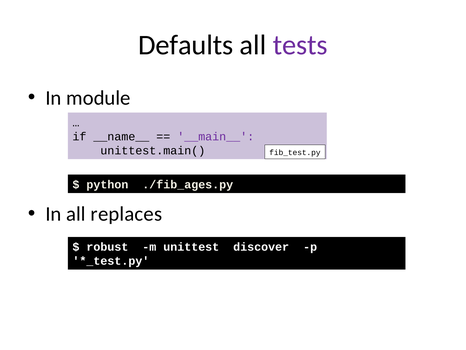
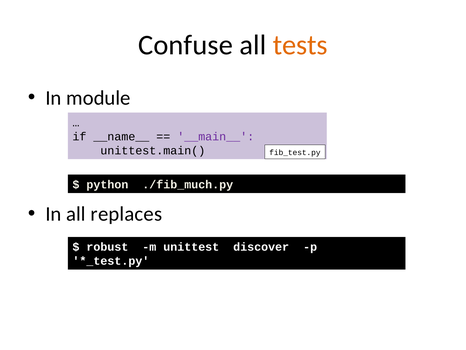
Defaults: Defaults -> Confuse (186, 45)
tests colour: purple -> orange (300, 45)
./fib_ages.py: ./fib_ages.py -> ./fib_much.py (188, 184)
